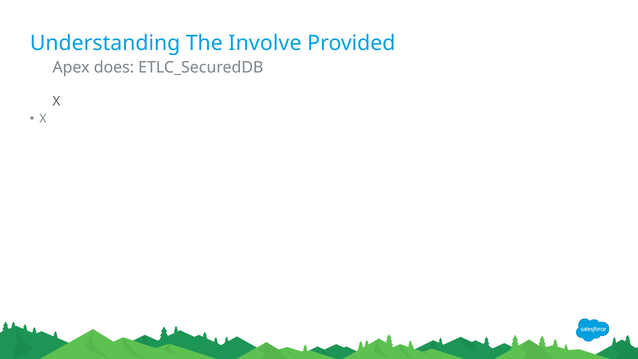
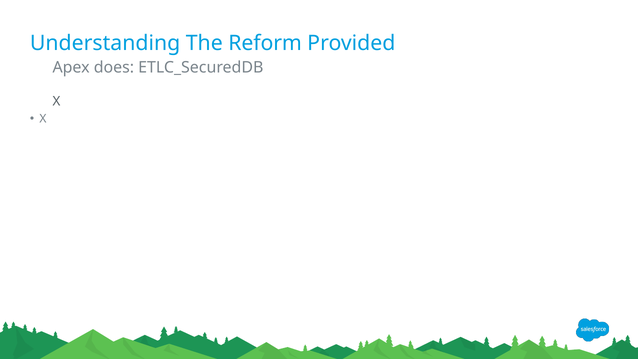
Involve: Involve -> Reform (265, 43)
